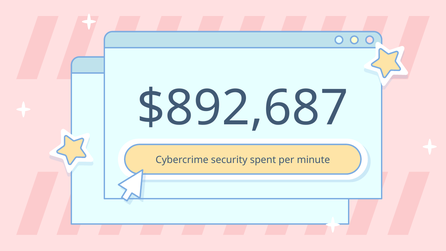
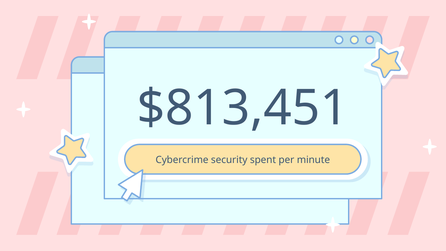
$892,687: $892,687 -> $813,451 (243, 108)
